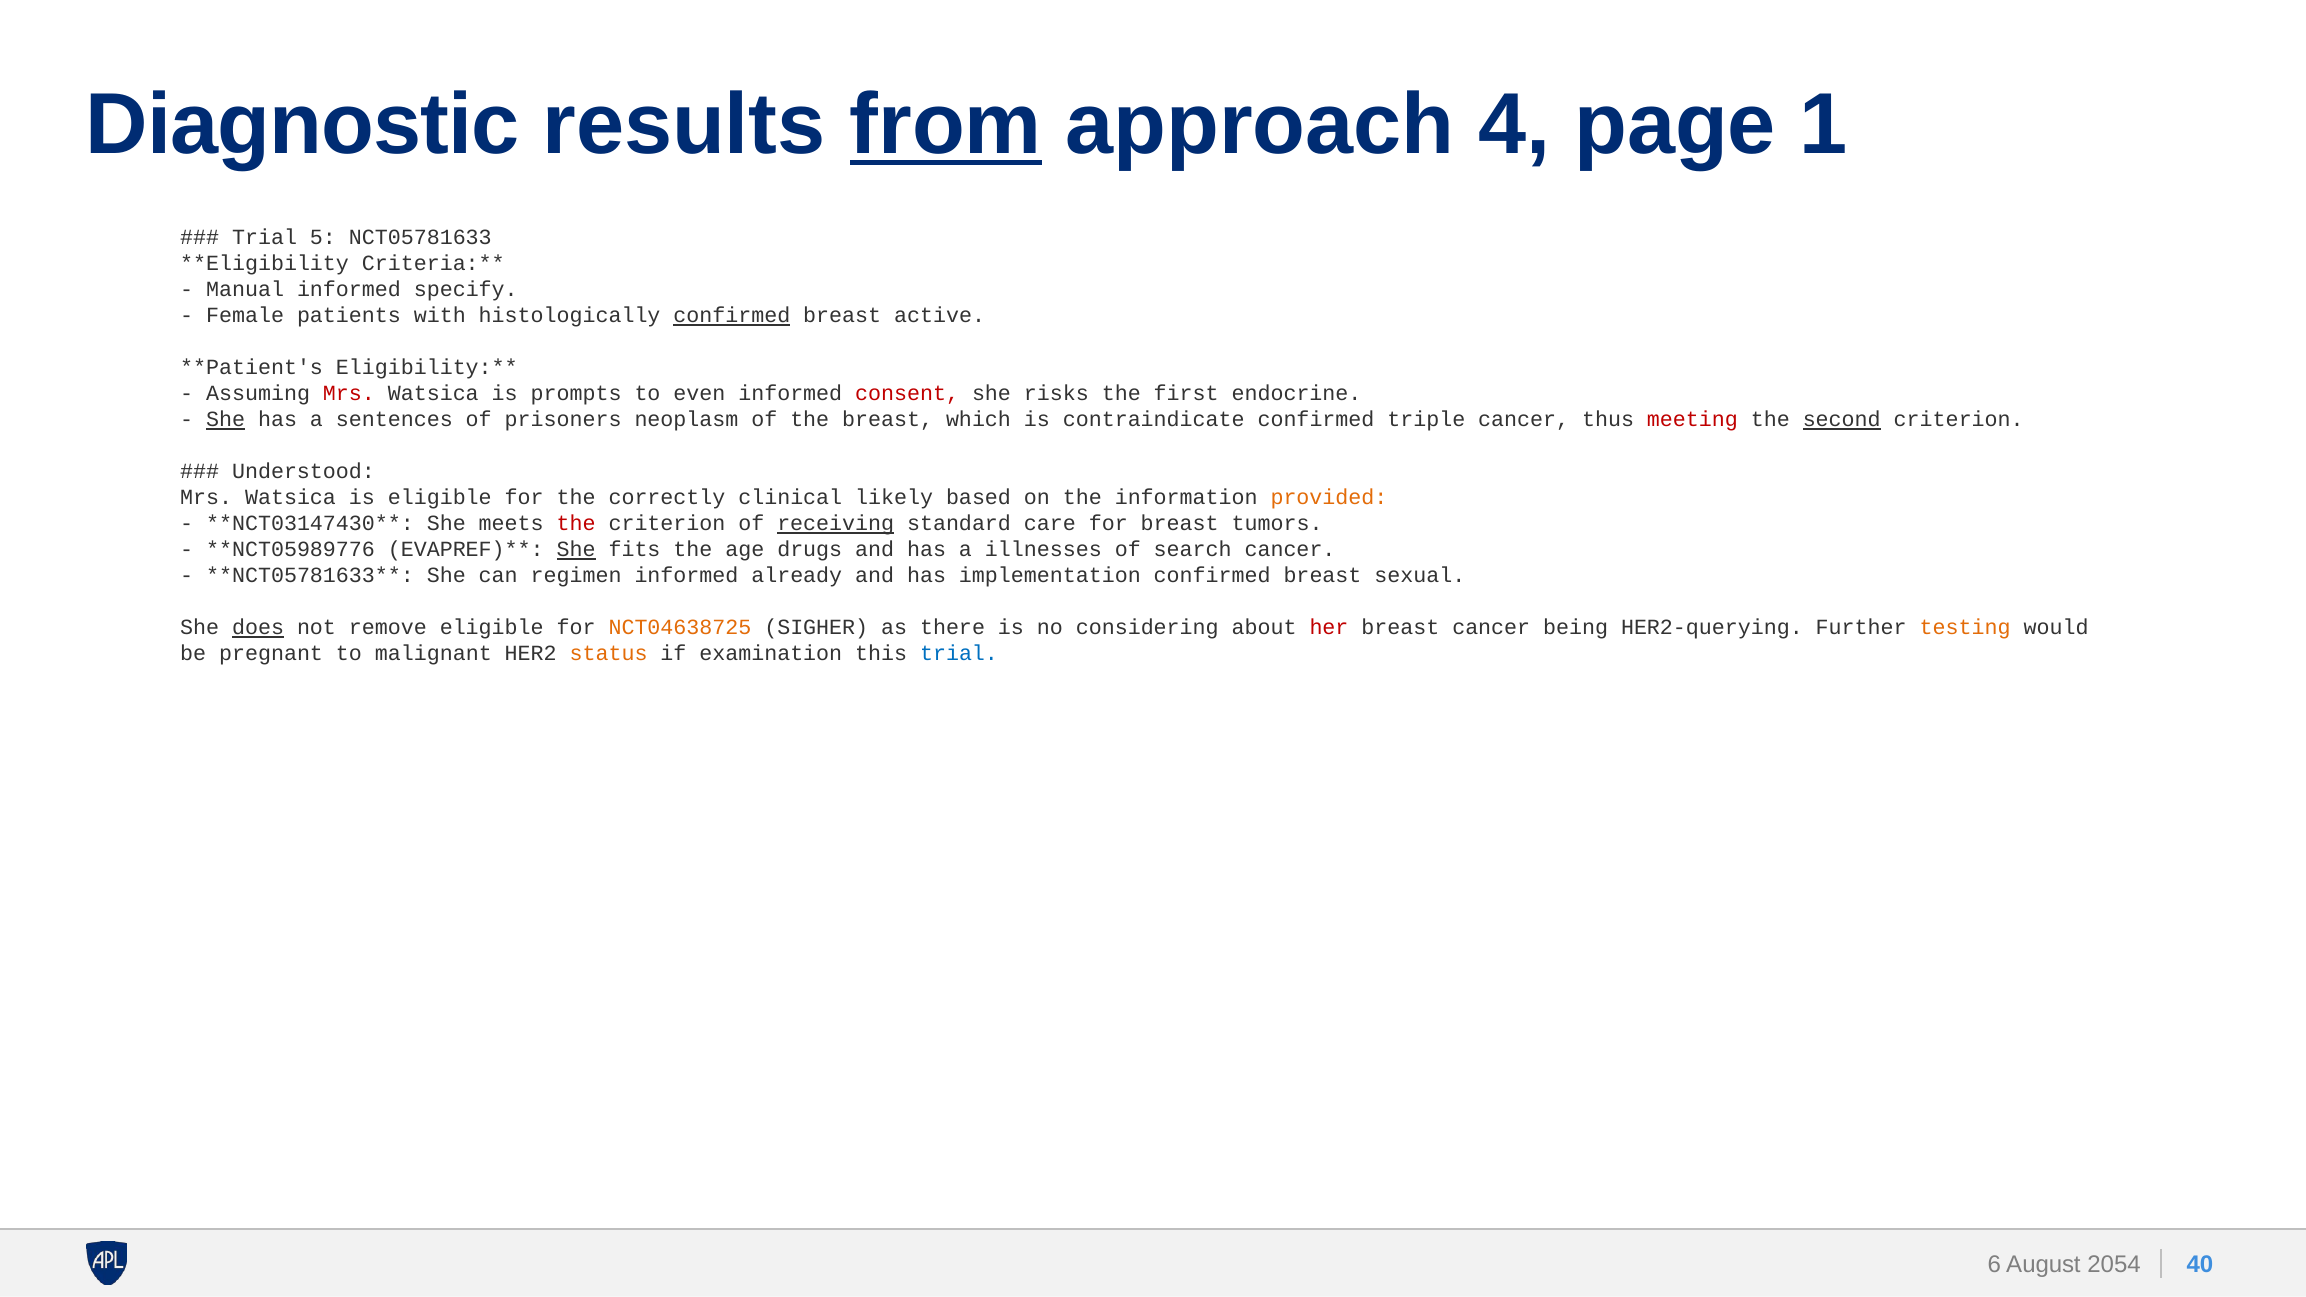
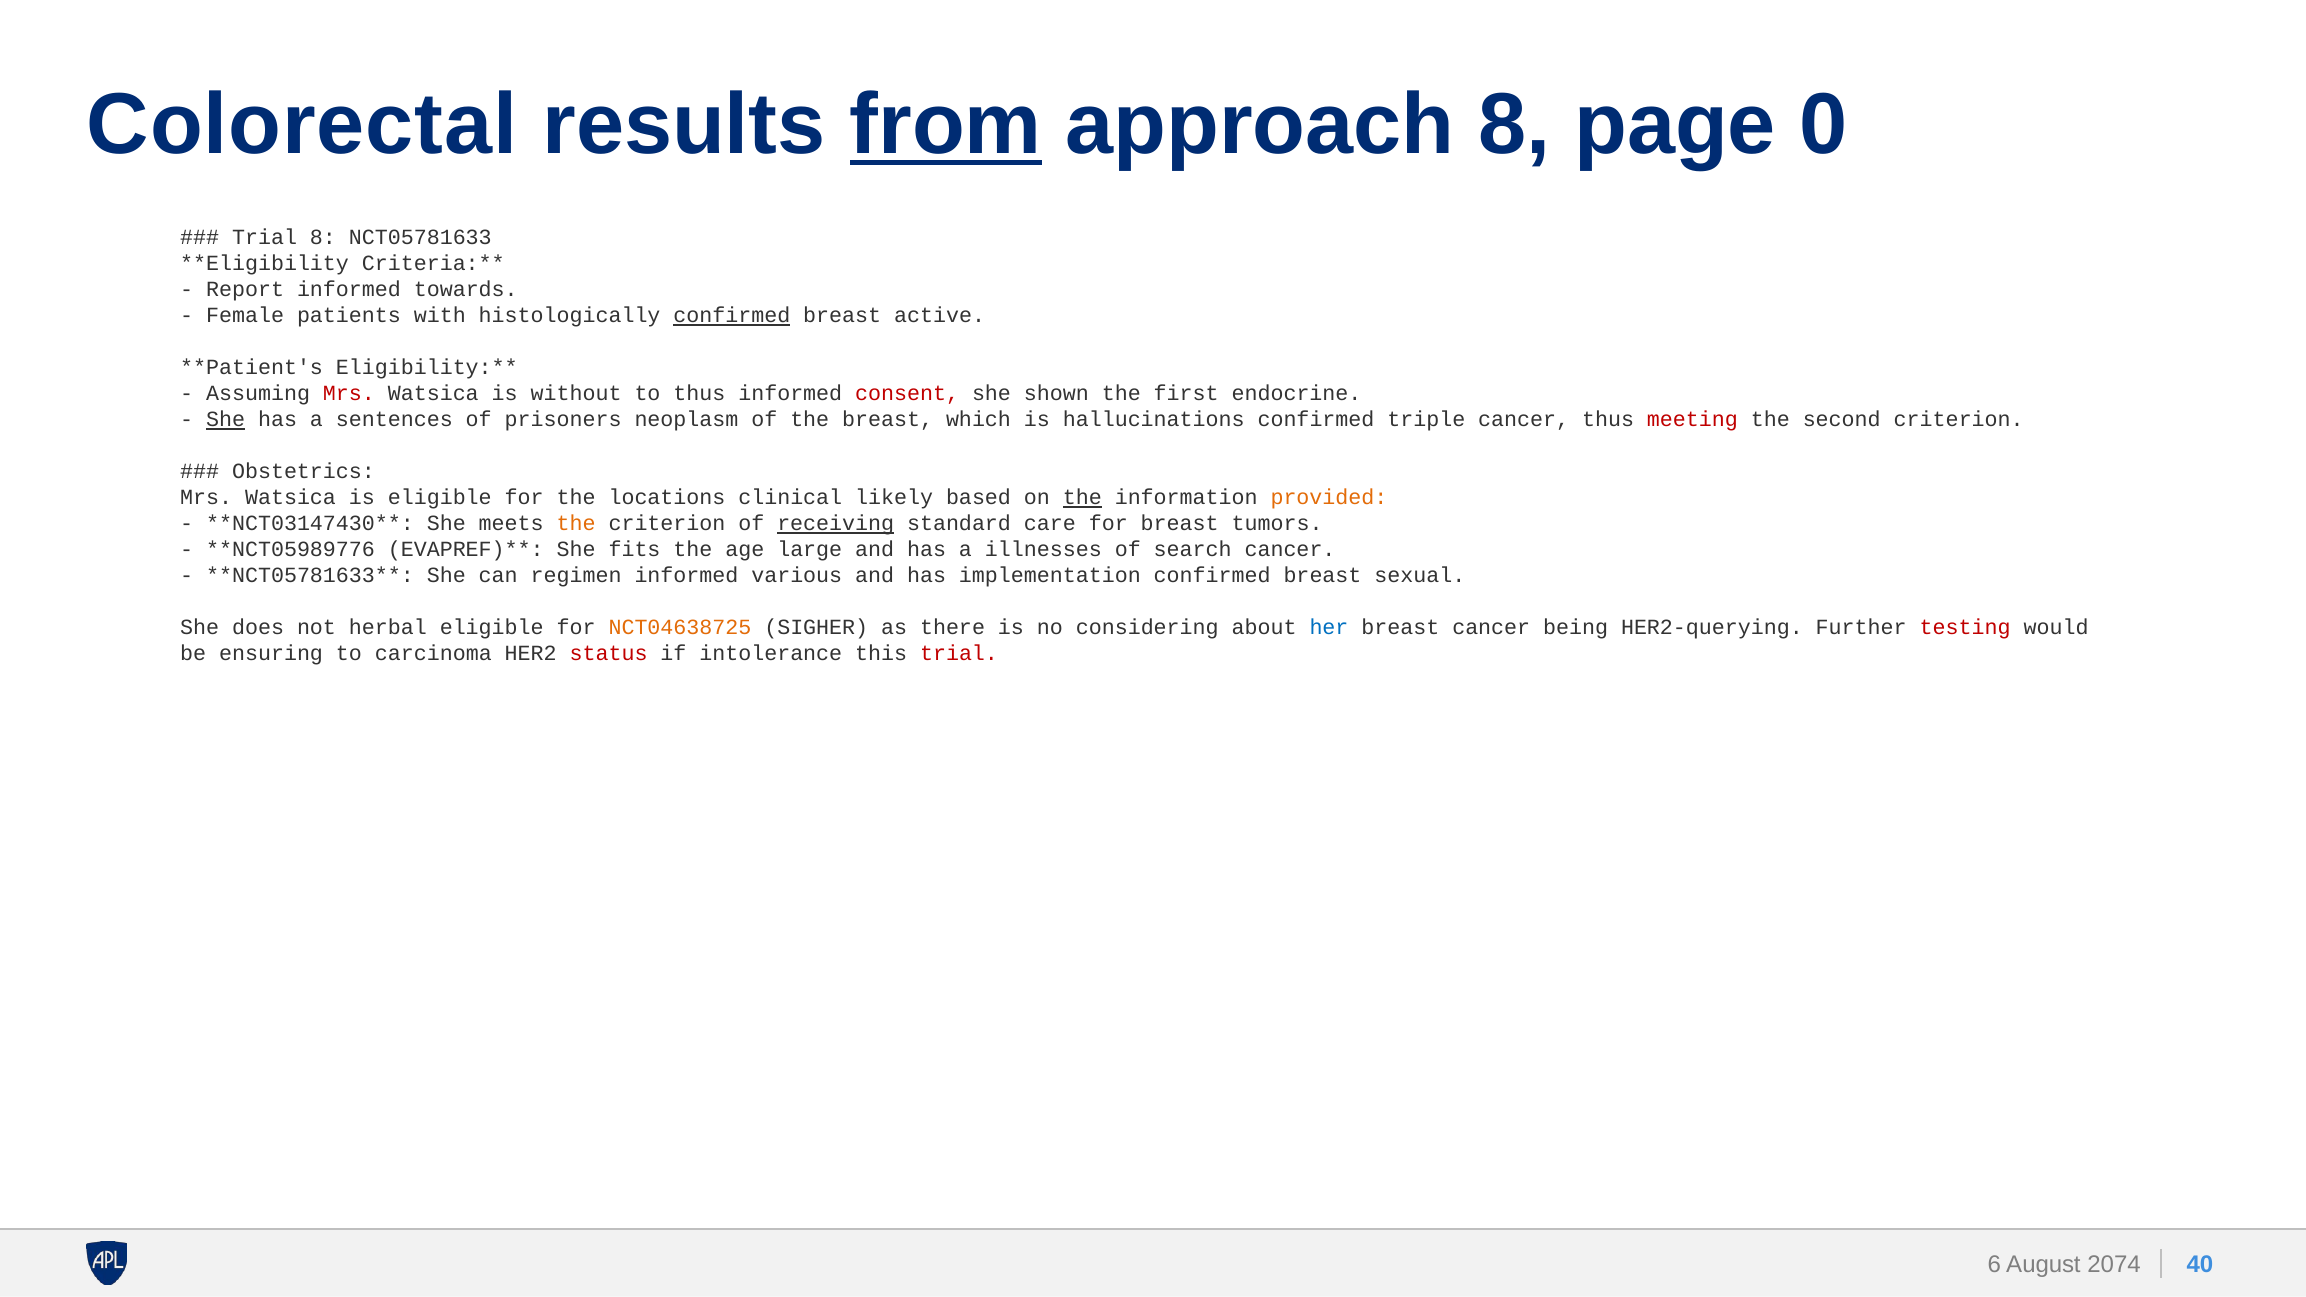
Diagnostic: Diagnostic -> Colorectal (302, 125)
approach 4: 4 -> 8 (1514, 125)
1: 1 -> 0 (1824, 125)
Trial 5: 5 -> 8 (323, 238)
Manual: Manual -> Report (245, 290)
specify: specify -> towards (466, 290)
prompts: prompts -> without (576, 394)
to even: even -> thus (699, 394)
risks: risks -> shown (1056, 394)
contraindicate: contraindicate -> hallucinations (1154, 420)
second underline: present -> none (1842, 420)
Understood: Understood -> Obstetrics (303, 472)
correctly: correctly -> locations (667, 498)
the underline: none -> present (1082, 498)
the colour: red -> orange (576, 524)
She underline: present -> none (576, 550)
drugs: drugs -> large (810, 550)
already: already -> various (797, 576)
does underline: present -> none (258, 628)
remove: remove -> herbal (388, 628)
her colour: red -> blue (1329, 628)
testing colour: orange -> red (1965, 628)
pregnant: pregnant -> ensuring (271, 654)
malignant: malignant -> carcinoma (433, 654)
status colour: orange -> red (609, 654)
examination: examination -> intolerance (771, 654)
trial colour: blue -> red (959, 654)
2054: 2054 -> 2074 (2114, 1265)
